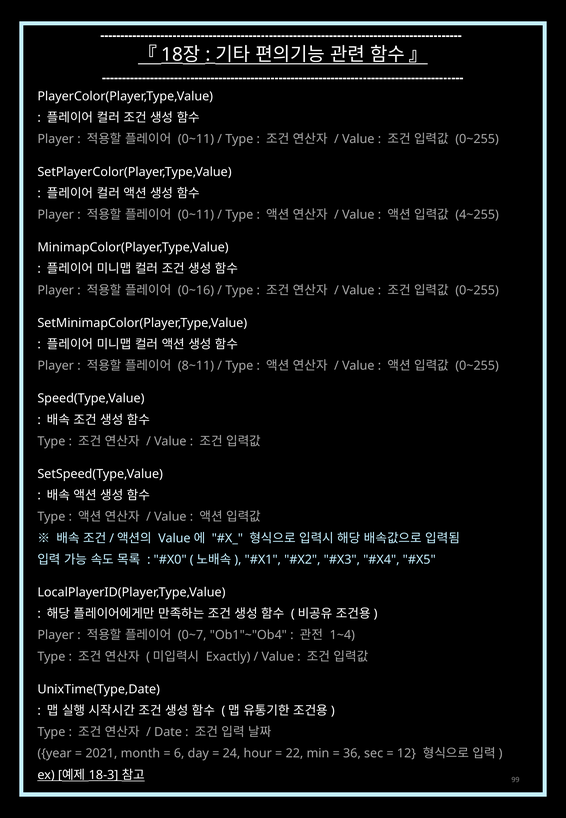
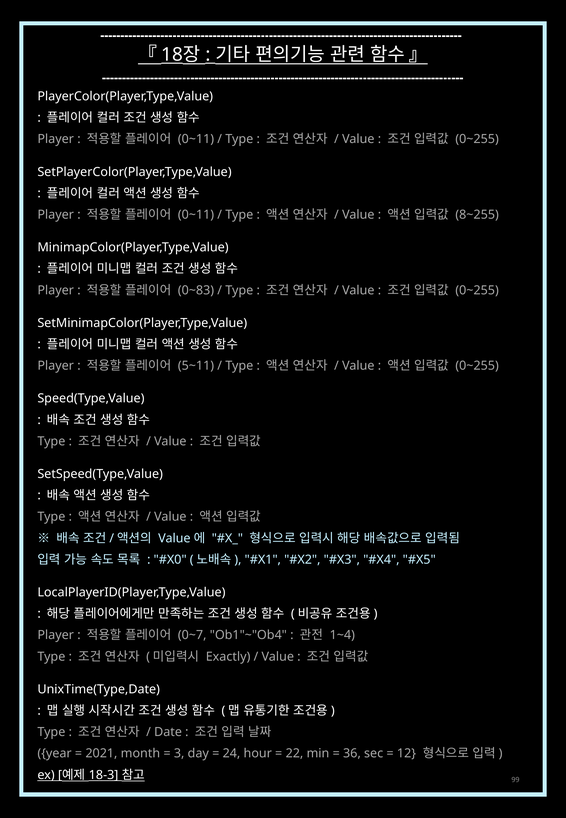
4~255: 4~255 -> 8~255 (477, 215)
0~16: 0~16 -> 0~83 (196, 290)
8~11: 8~11 -> 5~11 (196, 366)
6: 6 -> 3 (179, 753)
